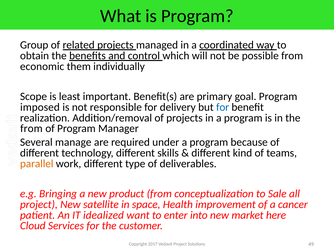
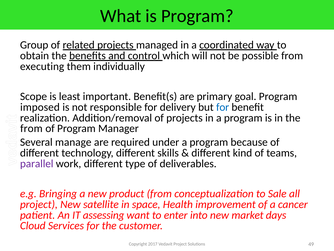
economic: economic -> executing (42, 66)
parallel colour: orange -> purple (37, 163)
idealized: idealized -> assessing (104, 215)
here: here -> days (276, 215)
